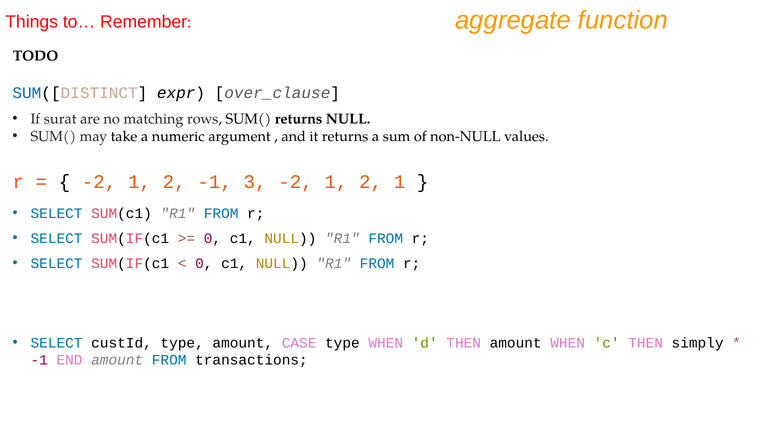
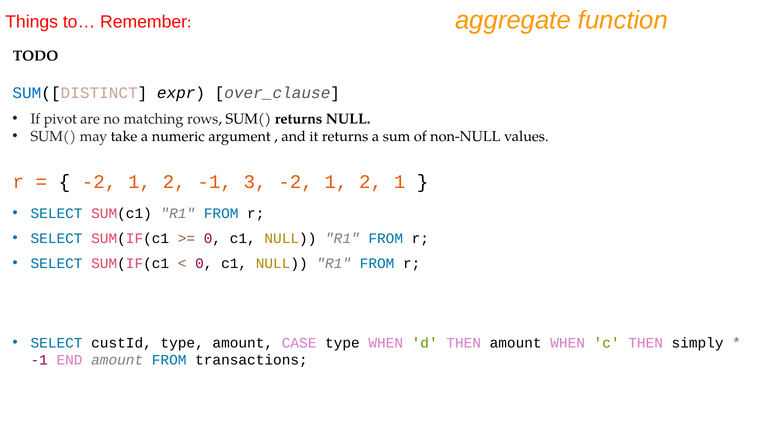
surat: surat -> pivot (60, 119)
